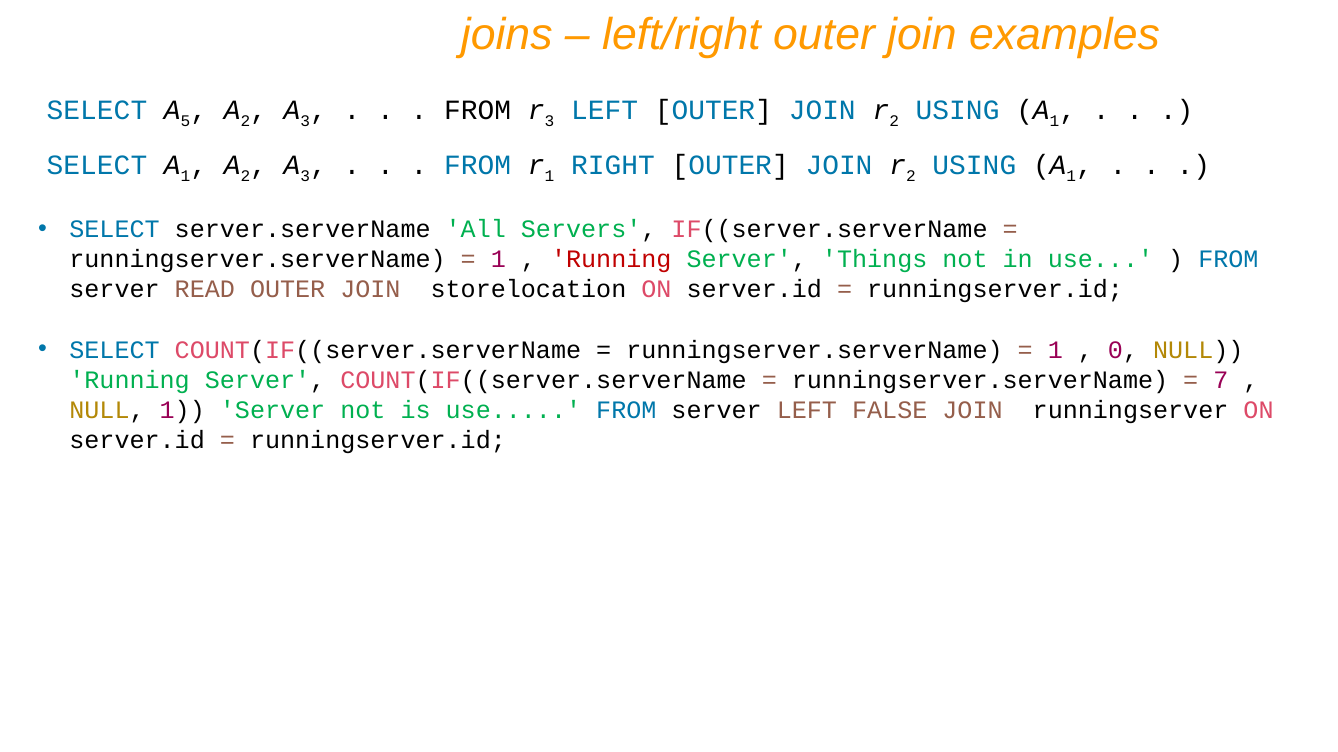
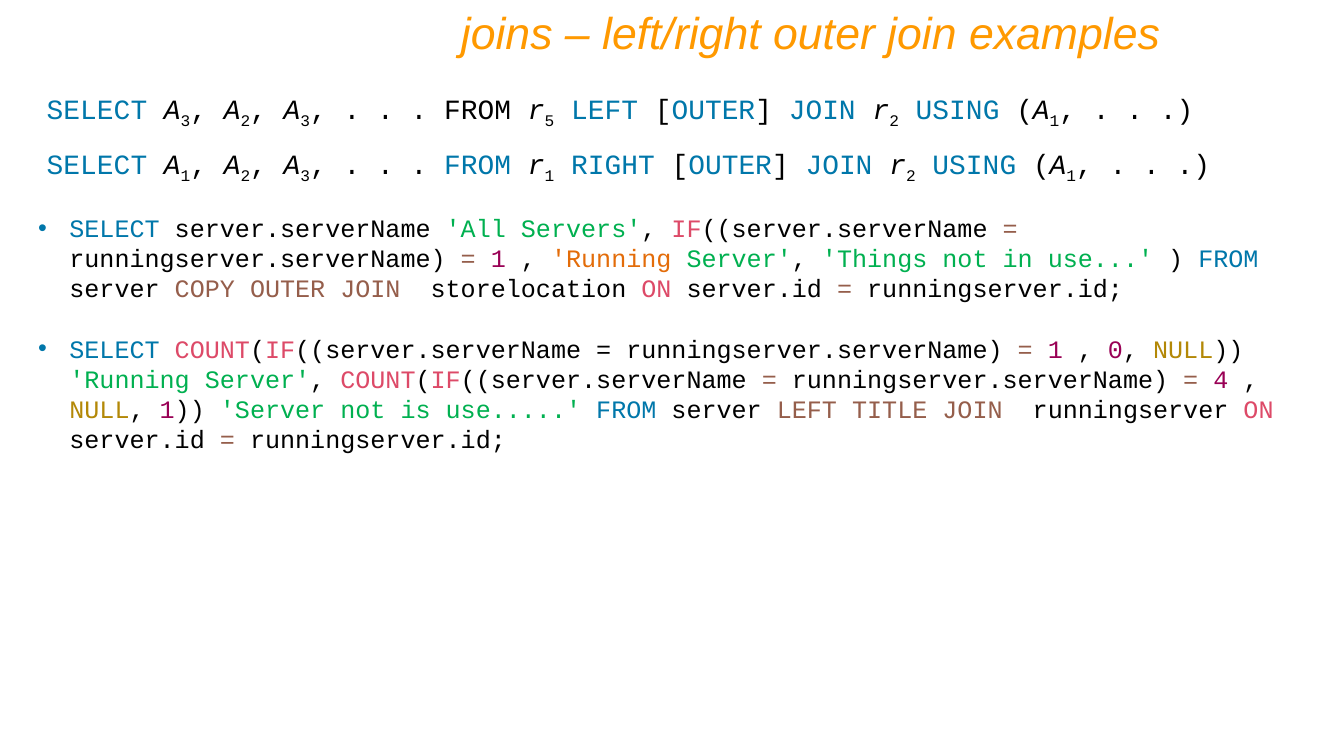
5: 5 -> 3 (185, 121)
3: 3 -> 5 (549, 121)
Running colour: red -> orange (611, 260)
READ: READ -> COPY (205, 290)
7: 7 -> 4 (1221, 380)
FALSE: FALSE -> TITLE (890, 410)
